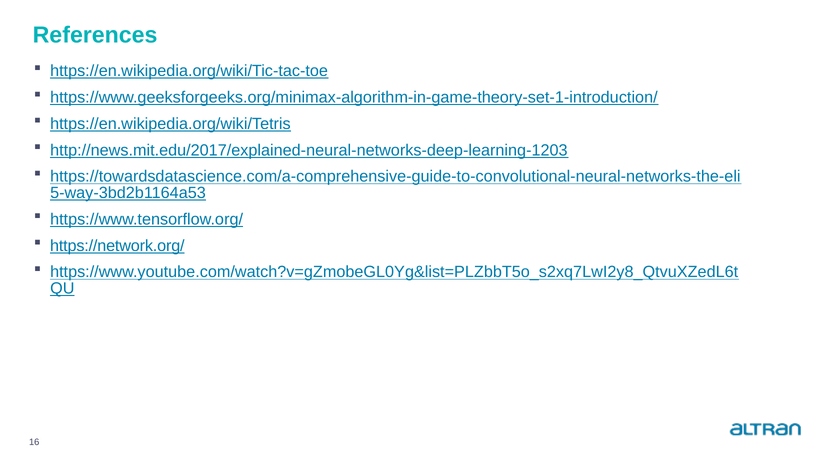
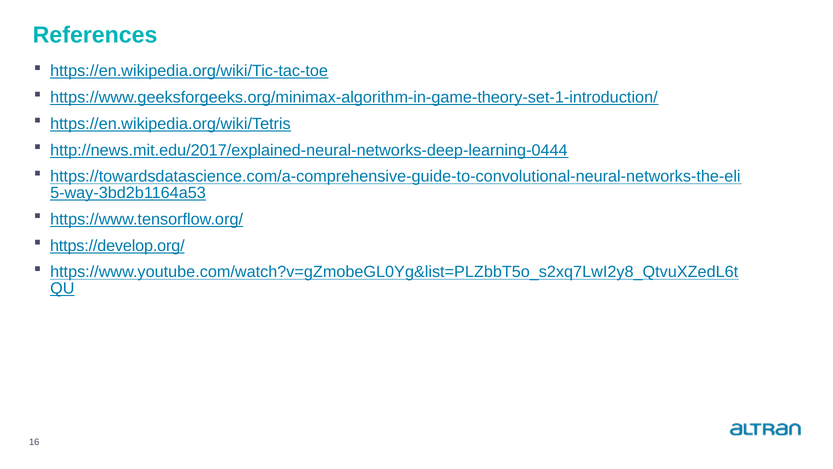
http://news.mit.edu/2017/explained-neural-networks-deep-learning-1203: http://news.mit.edu/2017/explained-neural-networks-deep-learning-1203 -> http://news.mit.edu/2017/explained-neural-networks-deep-learning-0444 (309, 150)
https://network.org/: https://network.org/ -> https://develop.org/ (117, 245)
